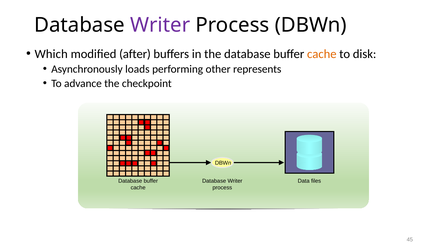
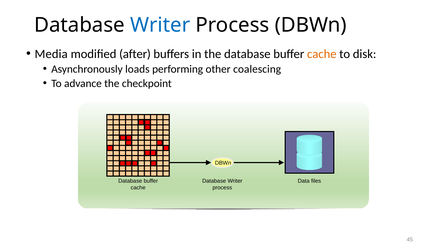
Writer colour: purple -> blue (160, 25)
Which: Which -> Media (51, 54)
represents: represents -> coalescing (257, 69)
